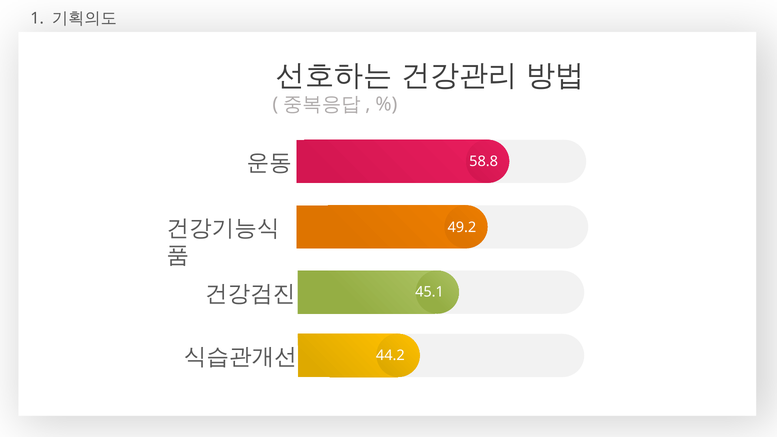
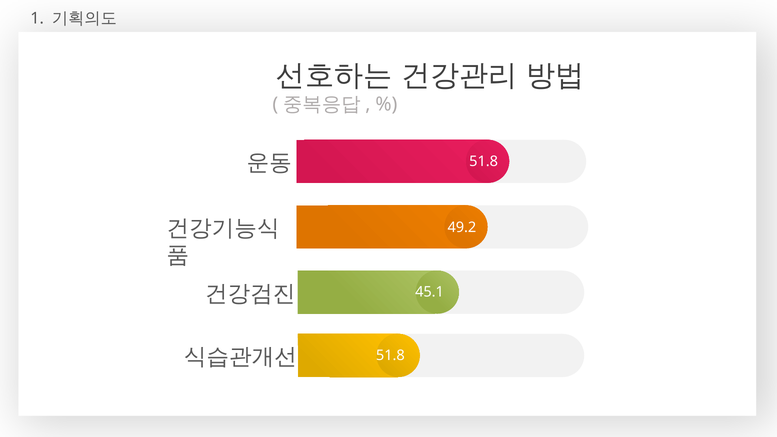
58.8: 58.8 -> 51.8 (484, 161)
44.2: 44.2 -> 51.8 (390, 355)
